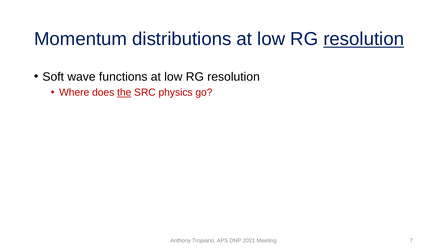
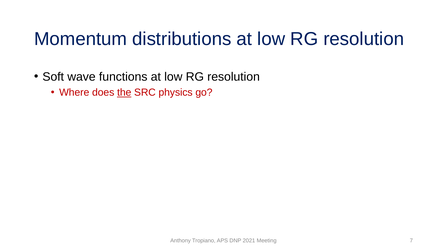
resolution underline: present -> none (364, 39)
